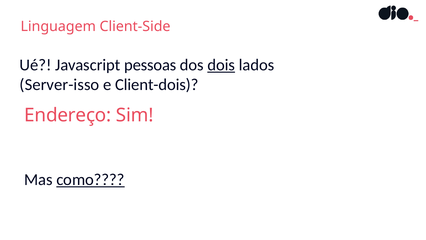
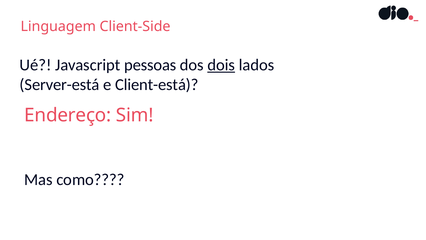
Server-isso: Server-isso -> Server-está (60, 85)
Client-dois: Client-dois -> Client-está (157, 85)
como underline: present -> none (90, 179)
